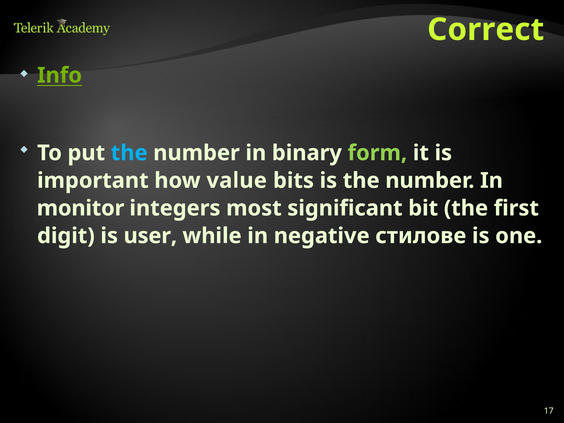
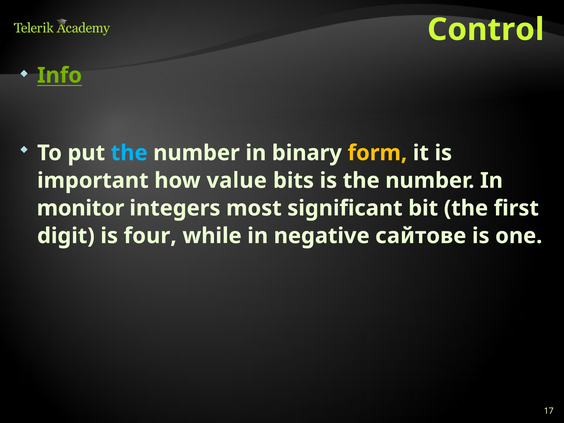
Correct: Correct -> Control (486, 30)
form colour: light green -> yellow (377, 153)
user: user -> four (150, 236)
стилове: стилове -> сайтове (421, 236)
